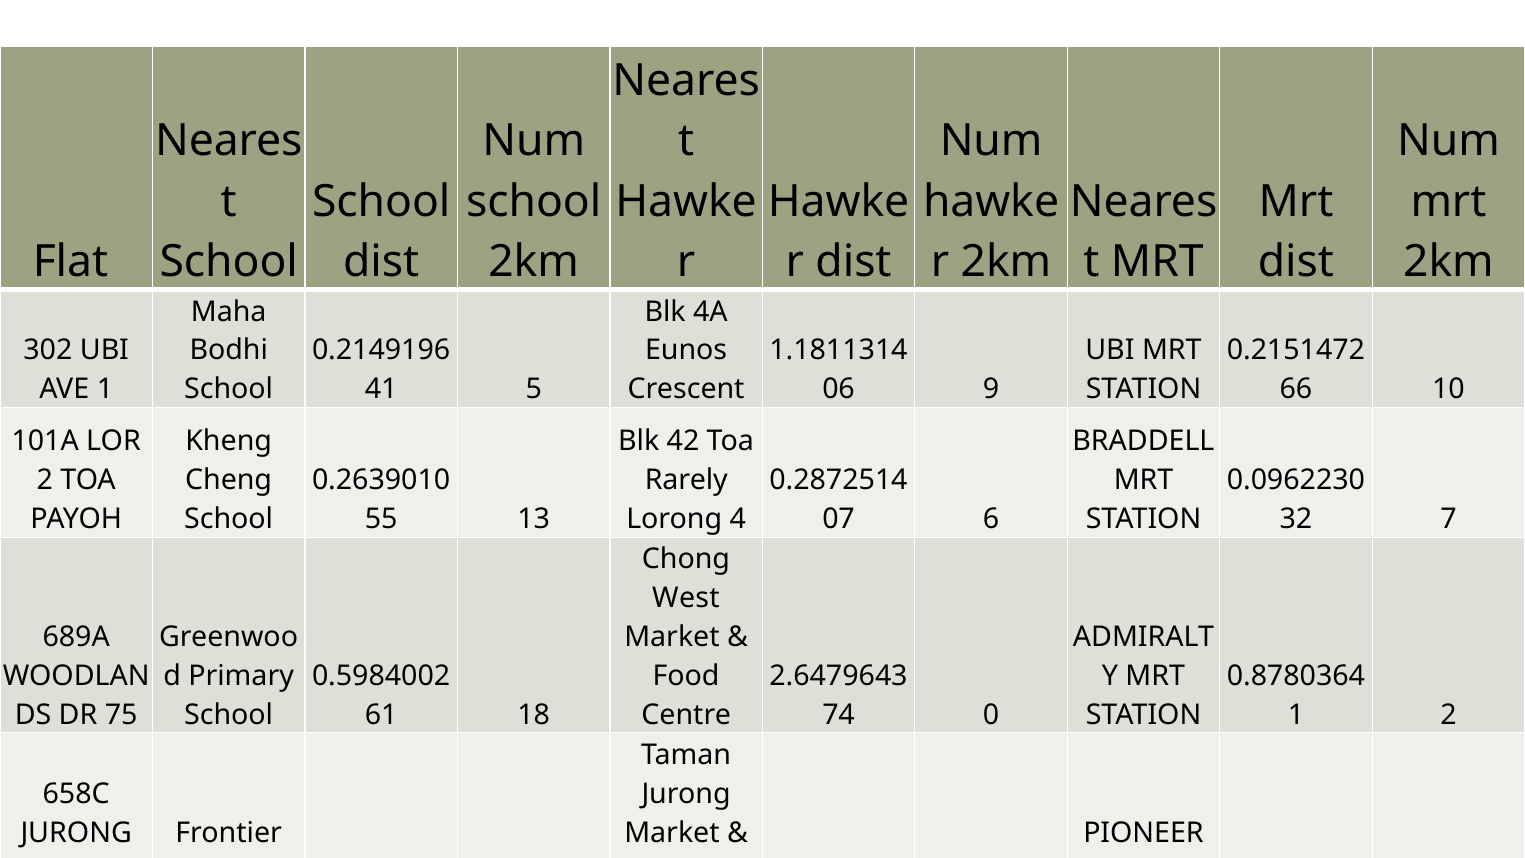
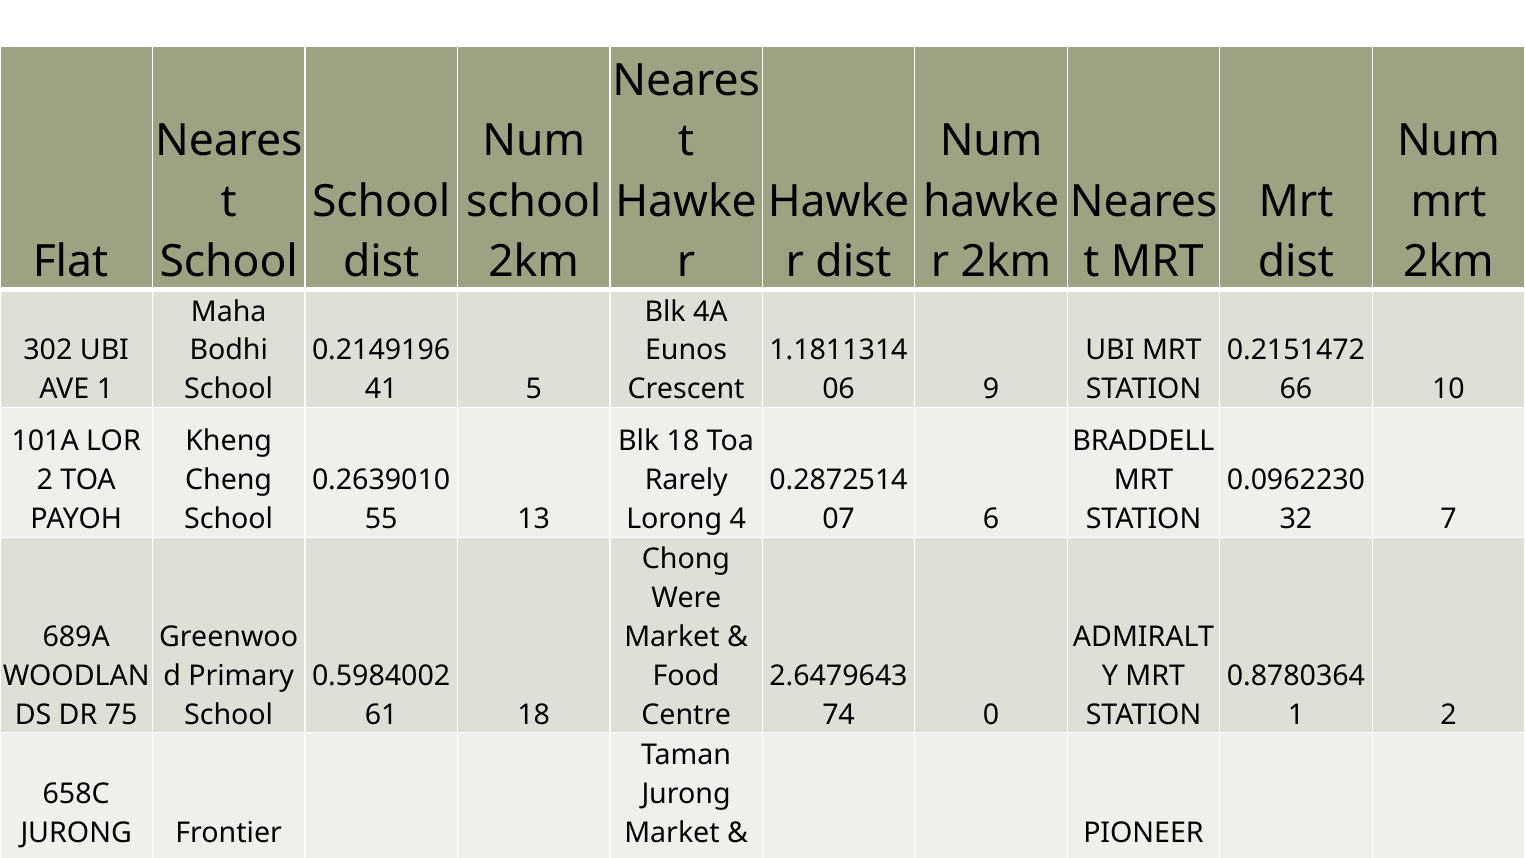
Blk 42: 42 -> 18 (683, 441)
West: West -> Were (686, 598)
